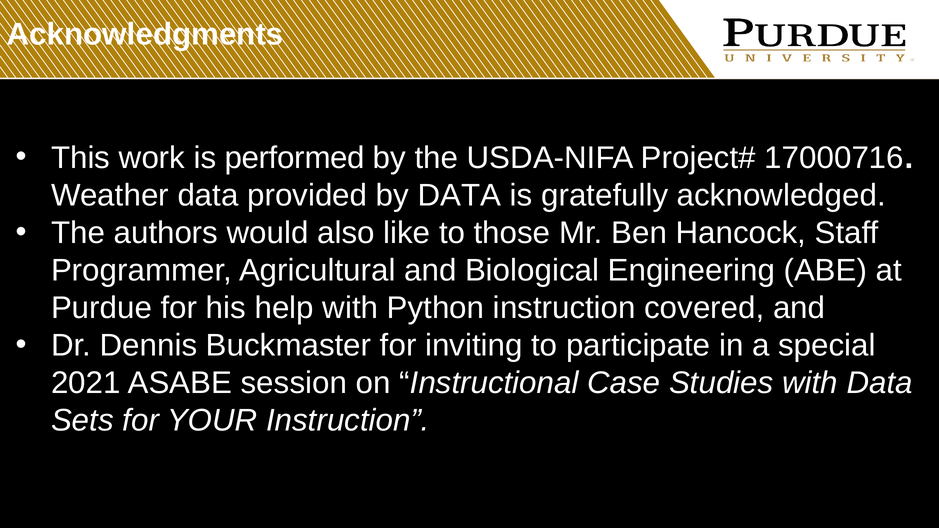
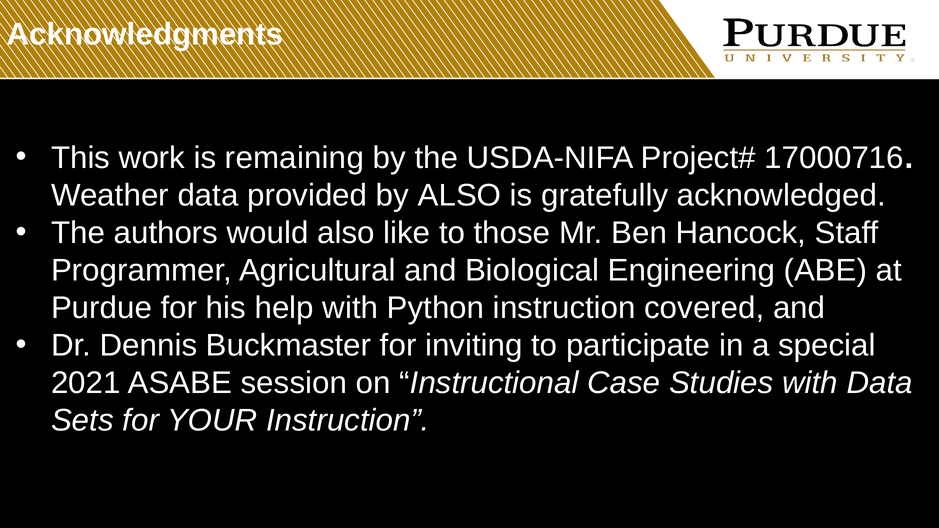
performed: performed -> remaining (294, 158)
by DATA: DATA -> ALSO (459, 195)
